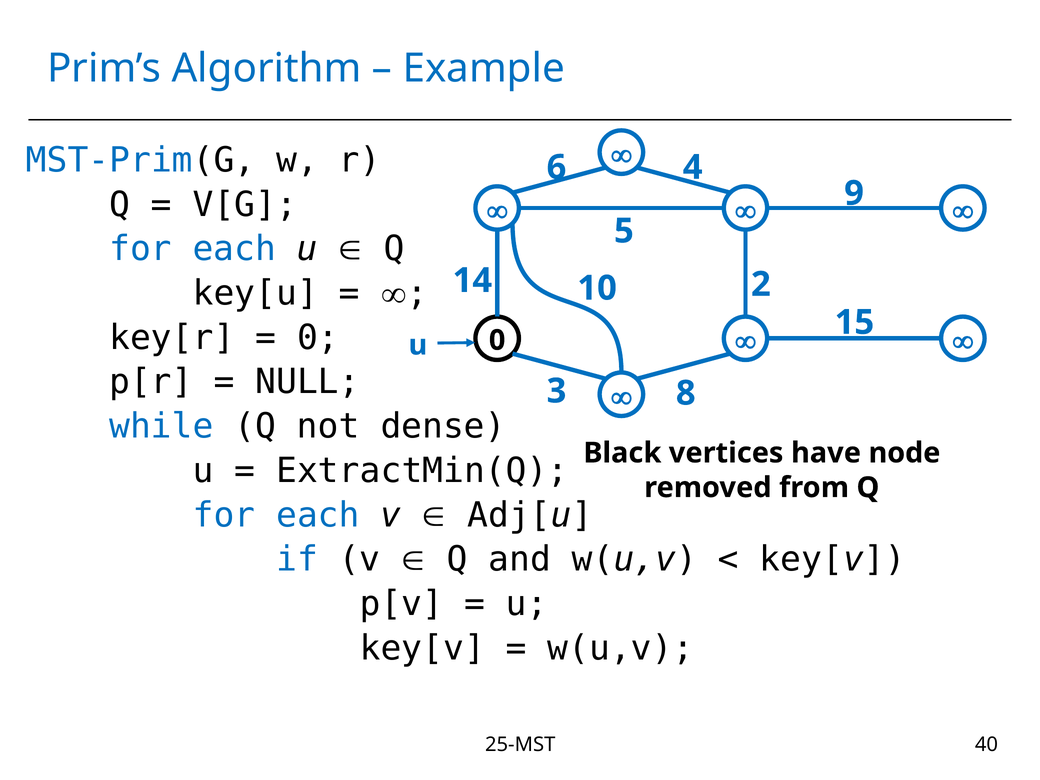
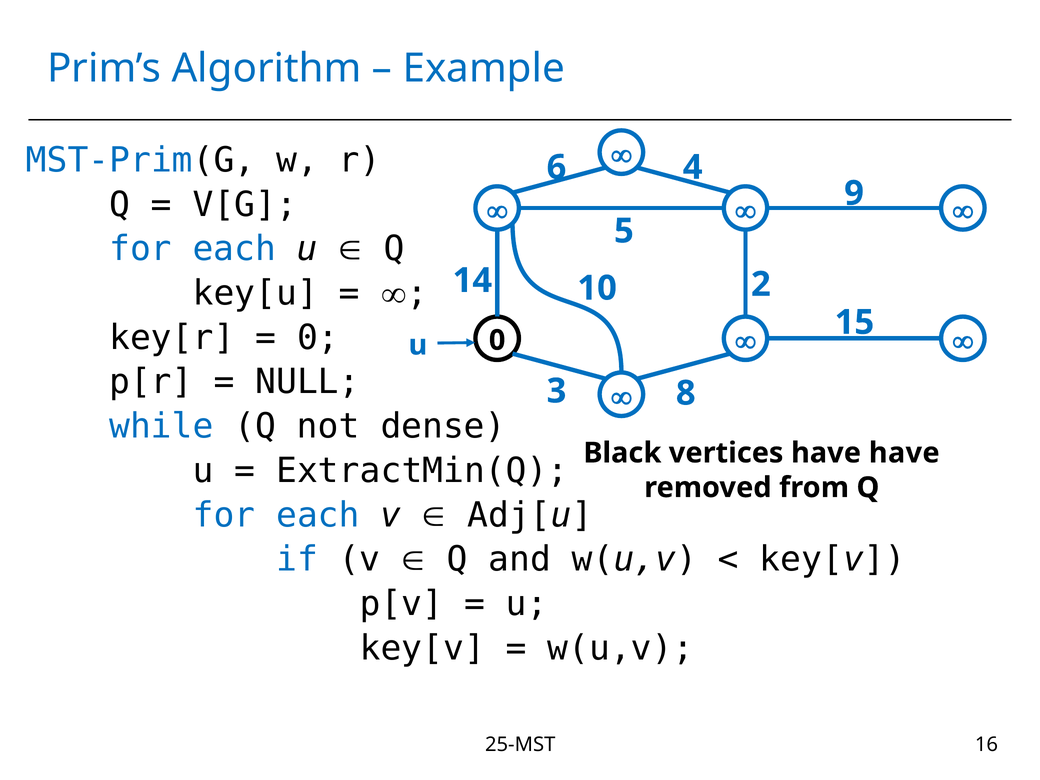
have node: node -> have (904, 453)
40: 40 -> 16 (987, 745)
